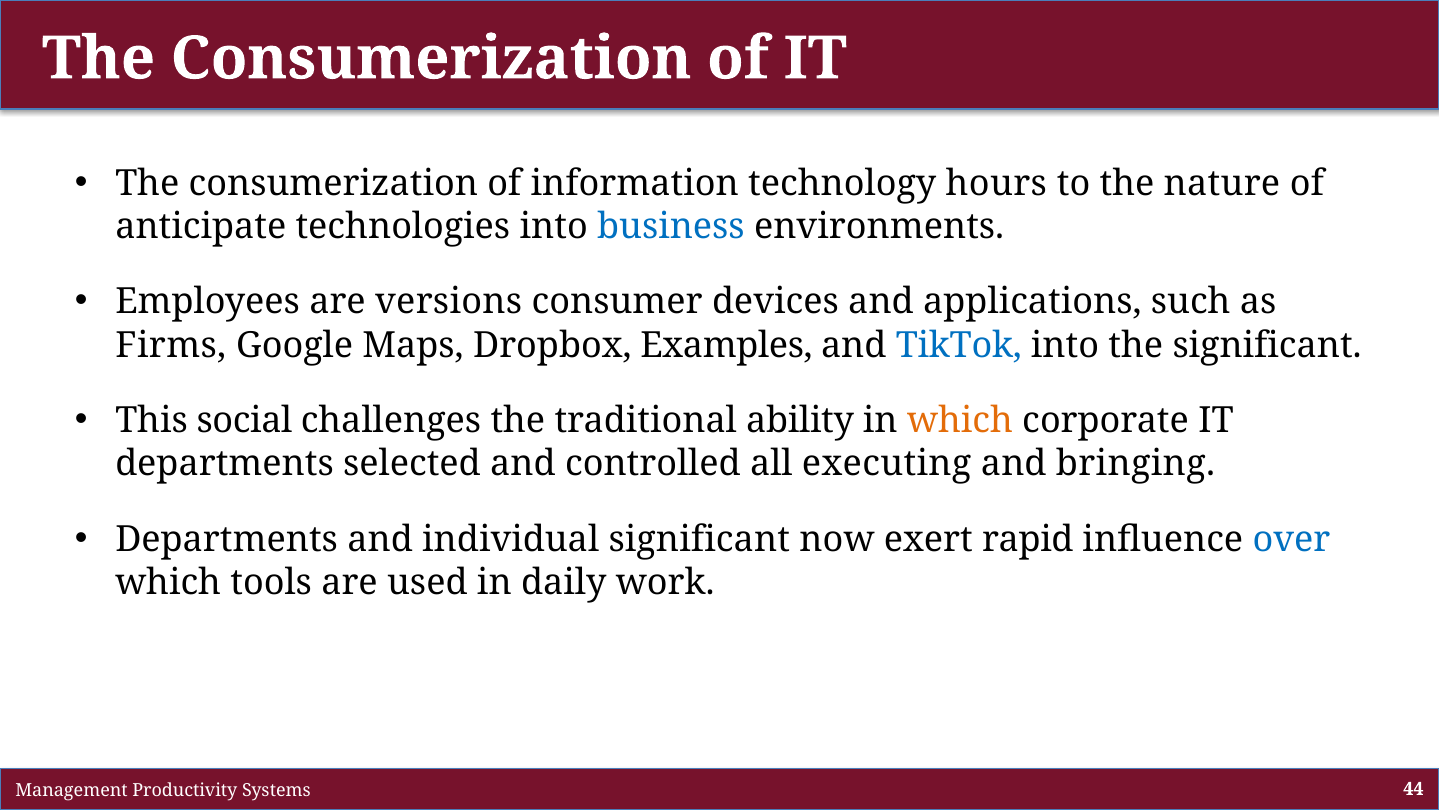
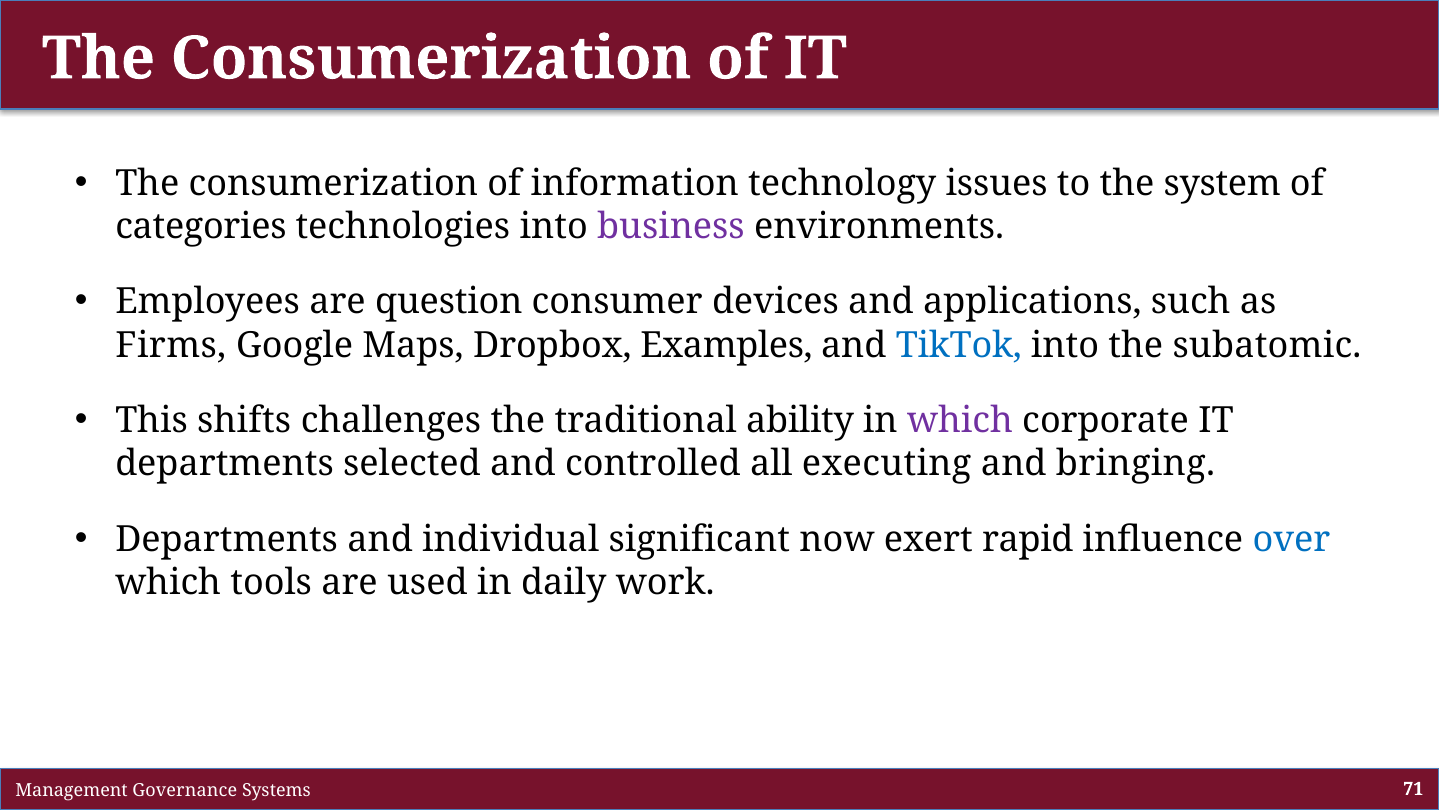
hours: hours -> issues (997, 183)
nature: nature -> system (1222, 183)
anticipate: anticipate -> categories (201, 226)
business colour: blue -> purple (671, 226)
versions: versions -> question (449, 302)
the significant: significant -> subatomic (1267, 345)
social: social -> shifts (244, 421)
which colour: orange -> purple (960, 421)
Productivity: Productivity -> Governance (185, 790)
44: 44 -> 71 (1413, 788)
